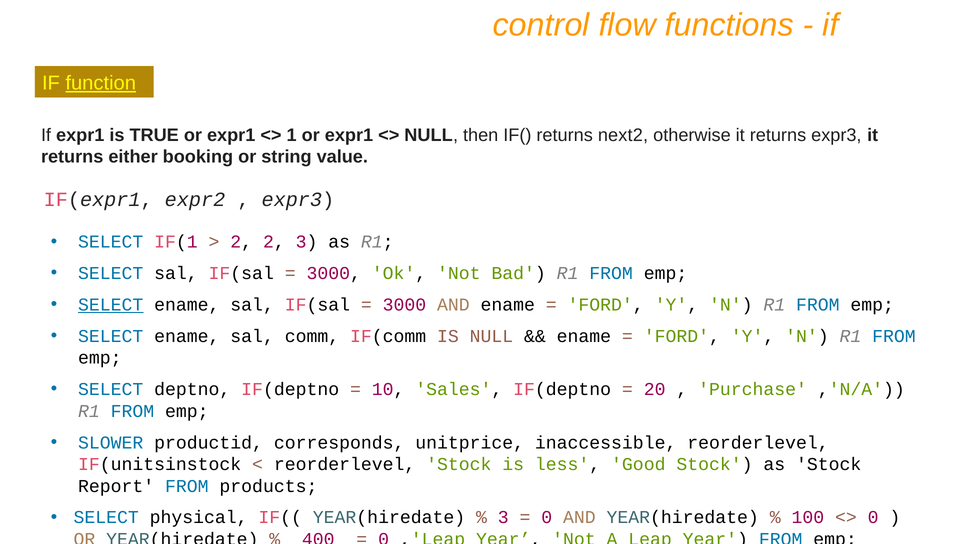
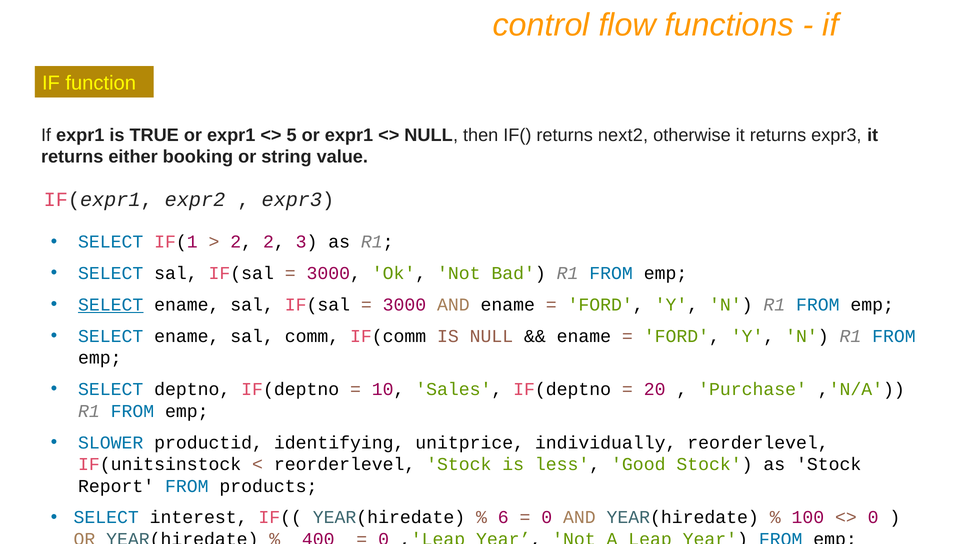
function underline: present -> none (101, 83)
1: 1 -> 5 (292, 135)
corresponds: corresponds -> identifying (339, 443)
inaccessible: inaccessible -> individually (606, 443)
physical: physical -> interest (199, 517)
3: 3 -> 6 (503, 517)
